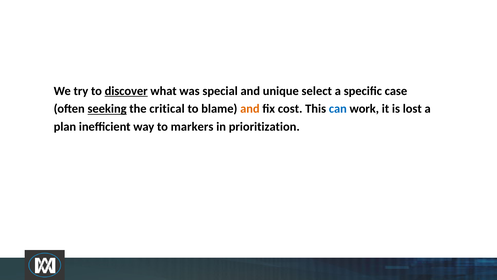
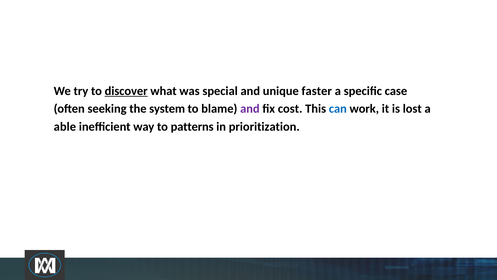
select: select -> faster (317, 91)
seeking underline: present -> none (107, 109)
critical: critical -> system (167, 109)
and colour: orange -> purple (250, 109)
plan: plan -> able (65, 127)
markers: markers -> patterns (192, 127)
